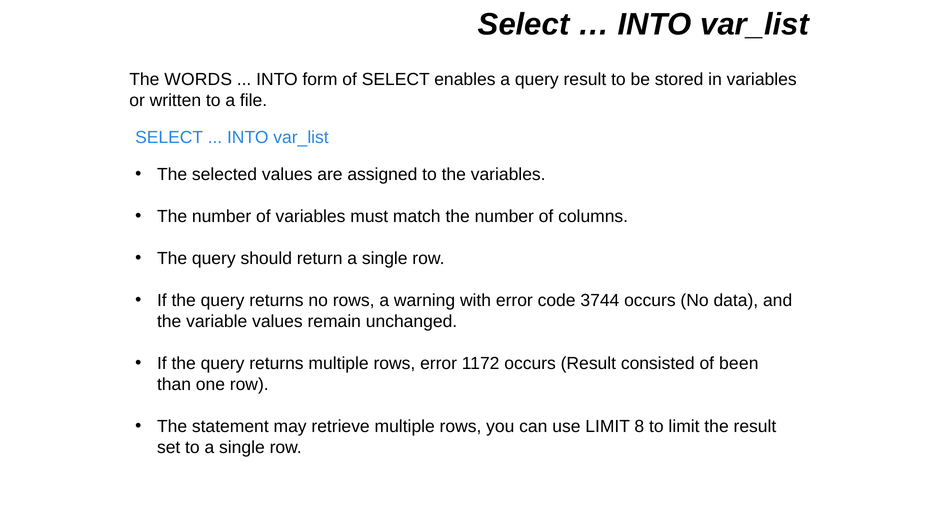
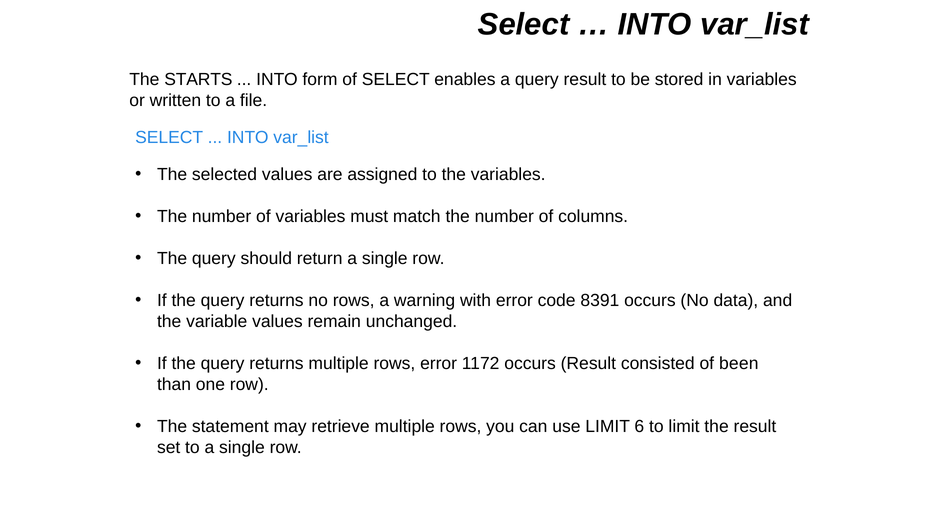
WORDS: WORDS -> STARTS (198, 79)
3744: 3744 -> 8391 (600, 300)
8: 8 -> 6 (639, 426)
